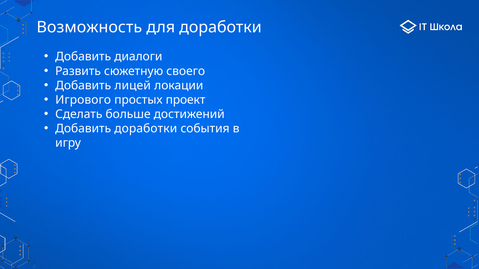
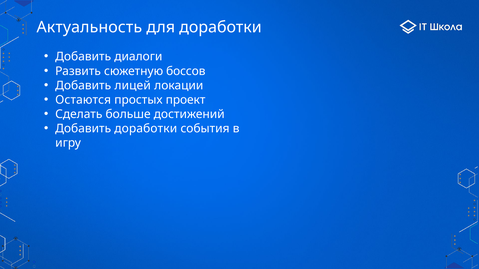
Возможность: Возможность -> Актуальность (89, 27)
своего: своего -> боссов (186, 71)
Игрового: Игрового -> Остаются (83, 100)
